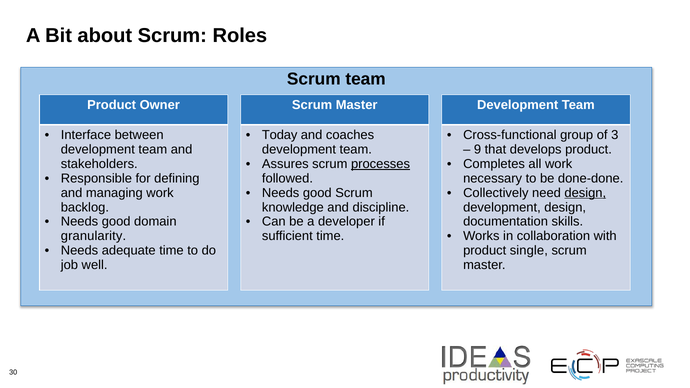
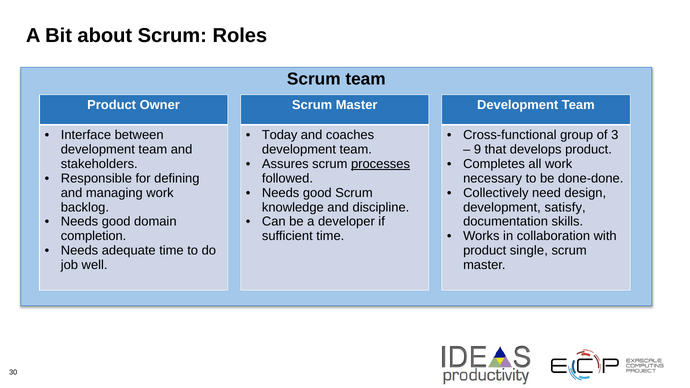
design underline: present -> none (585, 193)
development design: design -> satisfy (565, 207)
granularity: granularity -> completion (94, 236)
